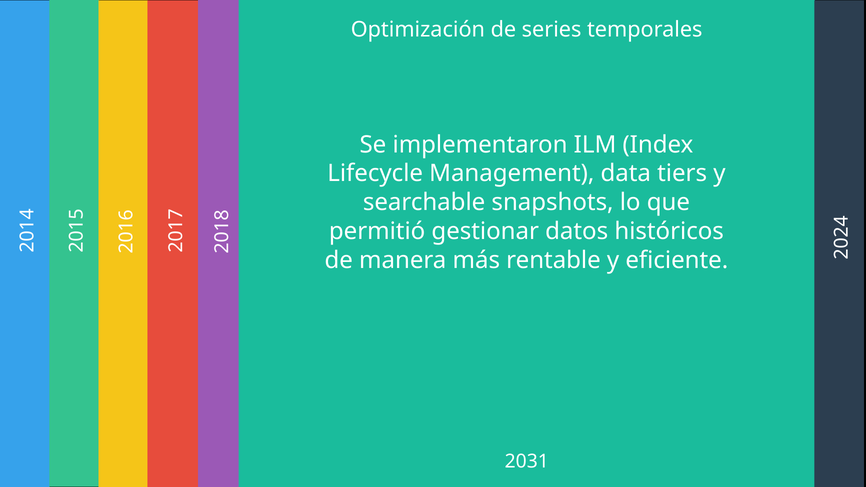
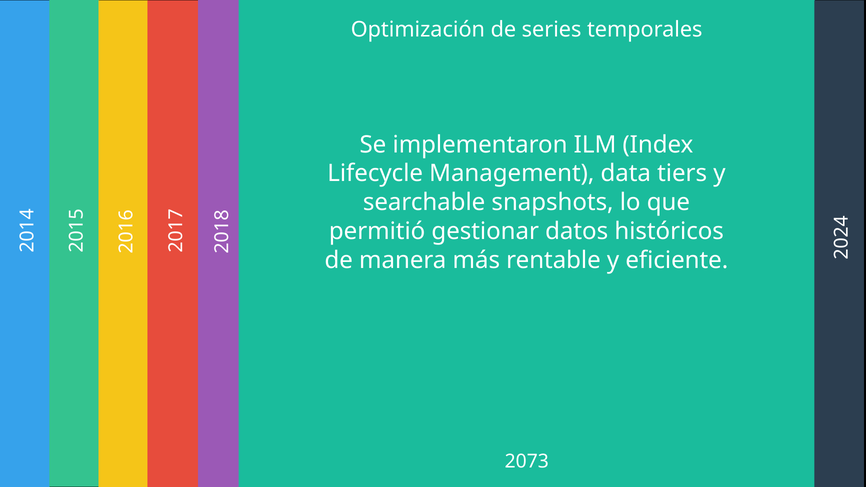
2031: 2031 -> 2073 (527, 462)
